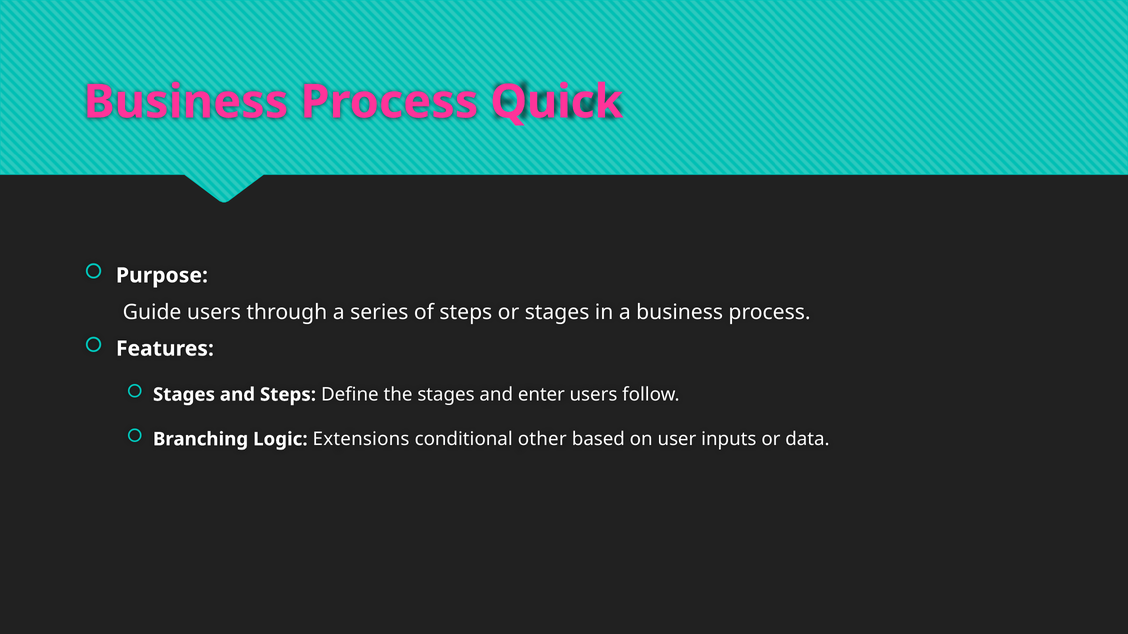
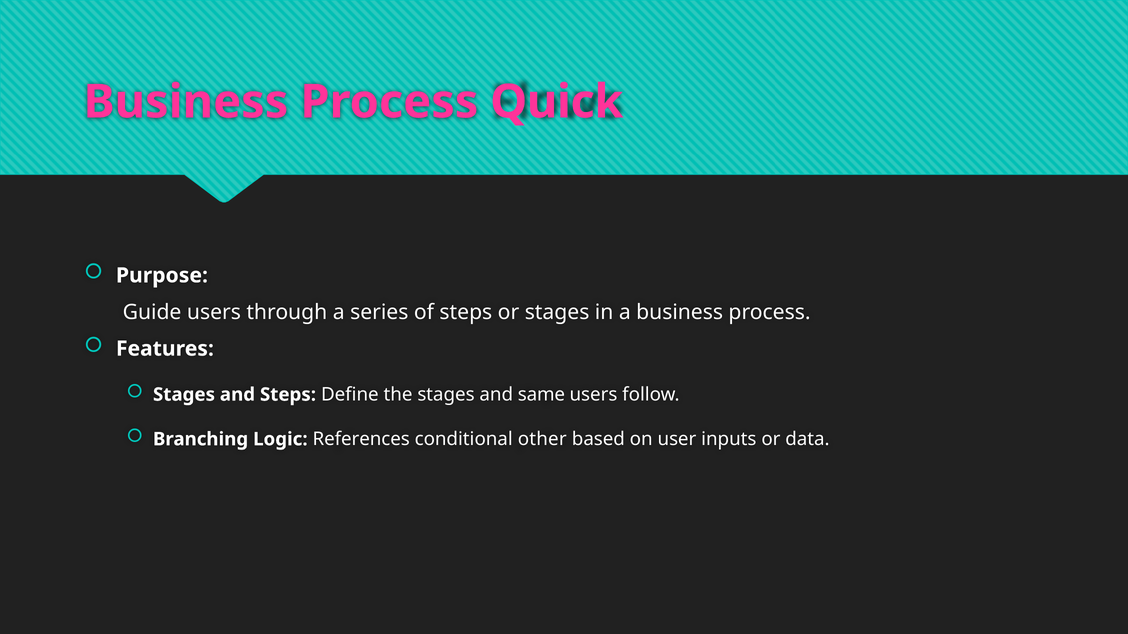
enter: enter -> same (541, 395)
Extensions: Extensions -> References (361, 439)
